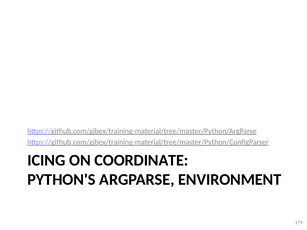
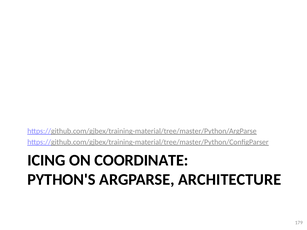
ENVIRONMENT: ENVIRONMENT -> ARCHITECTURE (230, 180)
